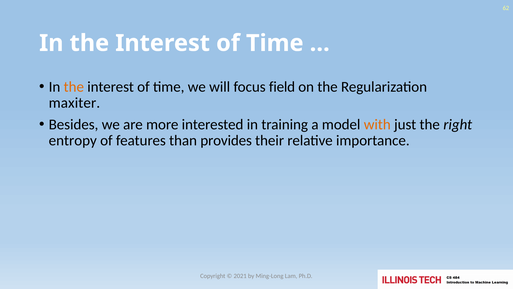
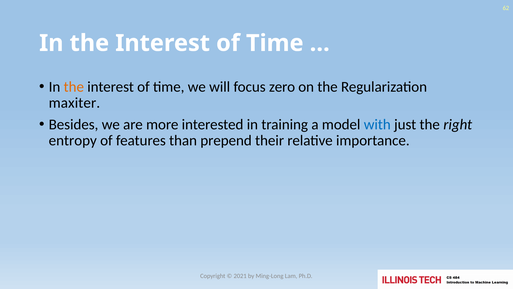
field: field -> zero (282, 87)
with colour: orange -> blue (377, 124)
provides: provides -> prepend (226, 140)
